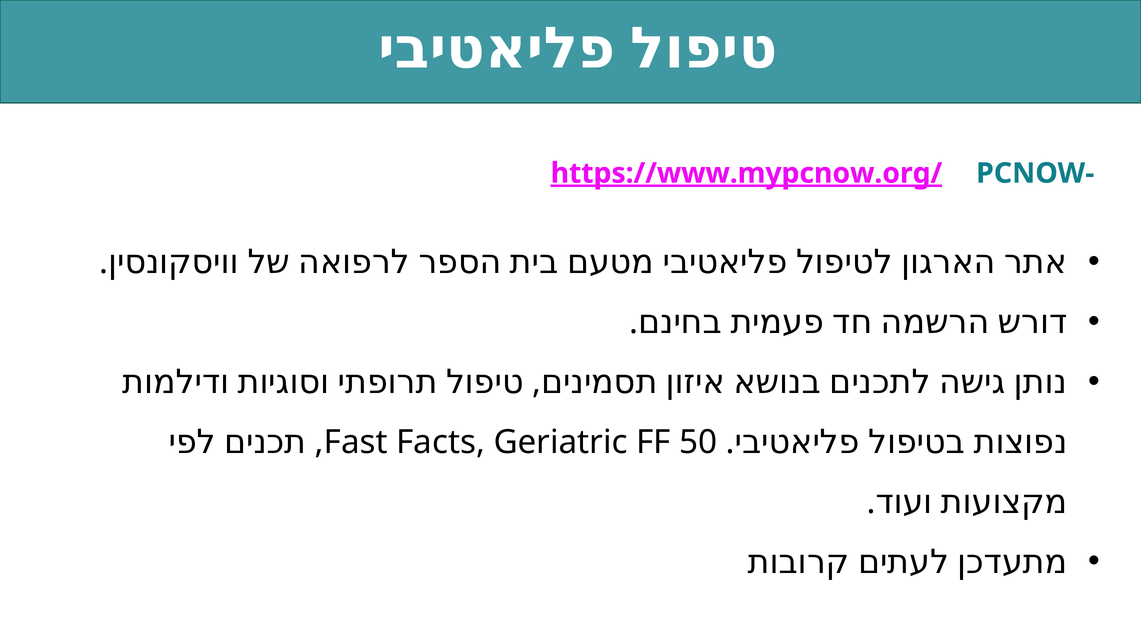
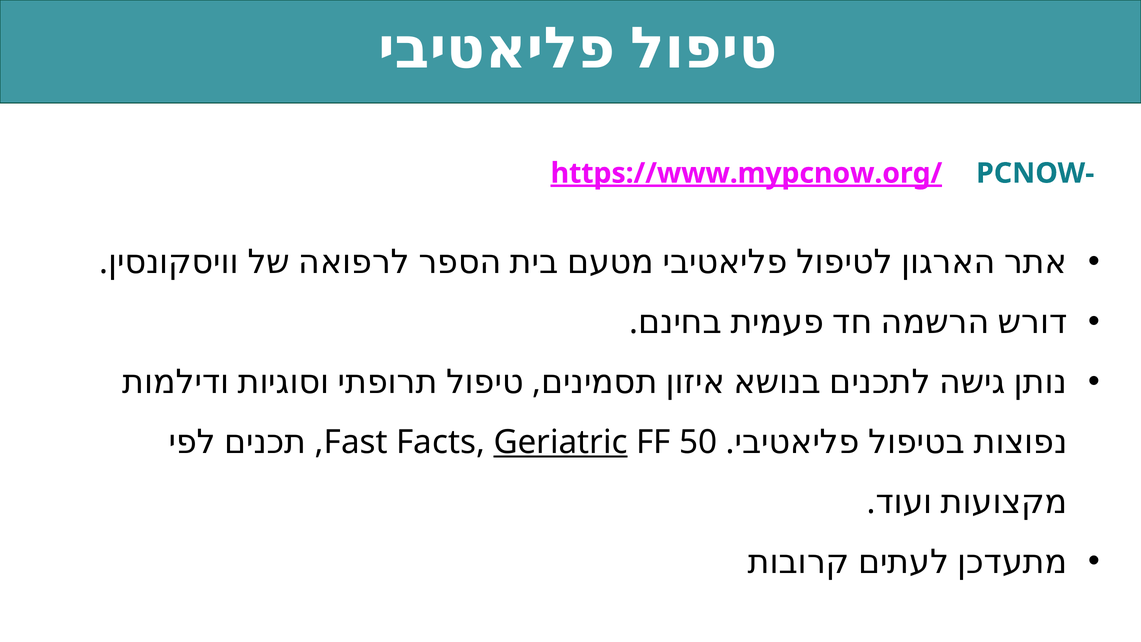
Geriatric underline: none -> present (561, 442)
